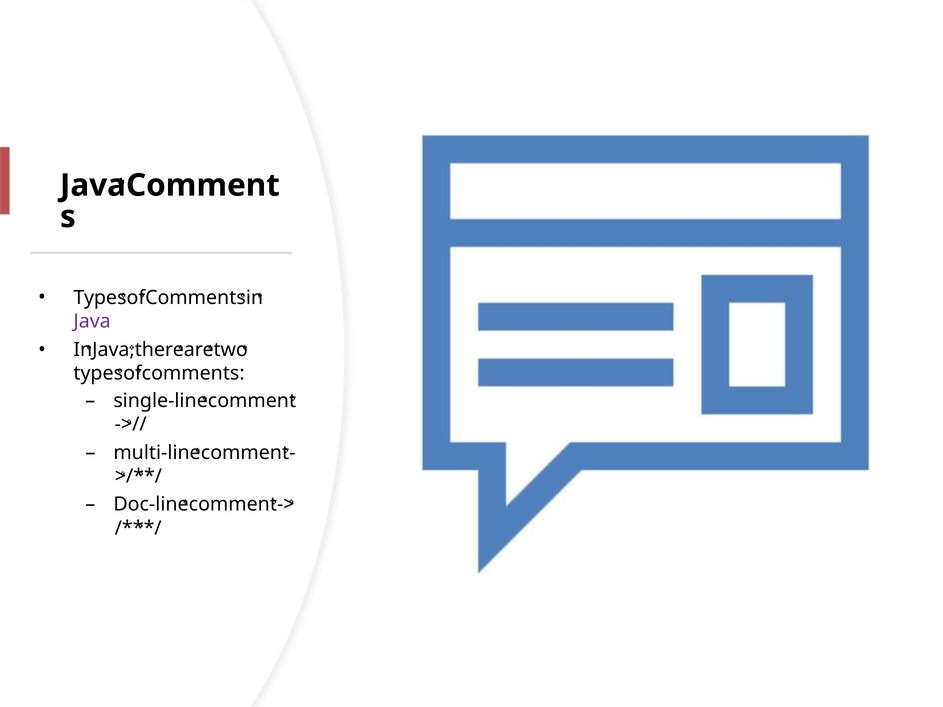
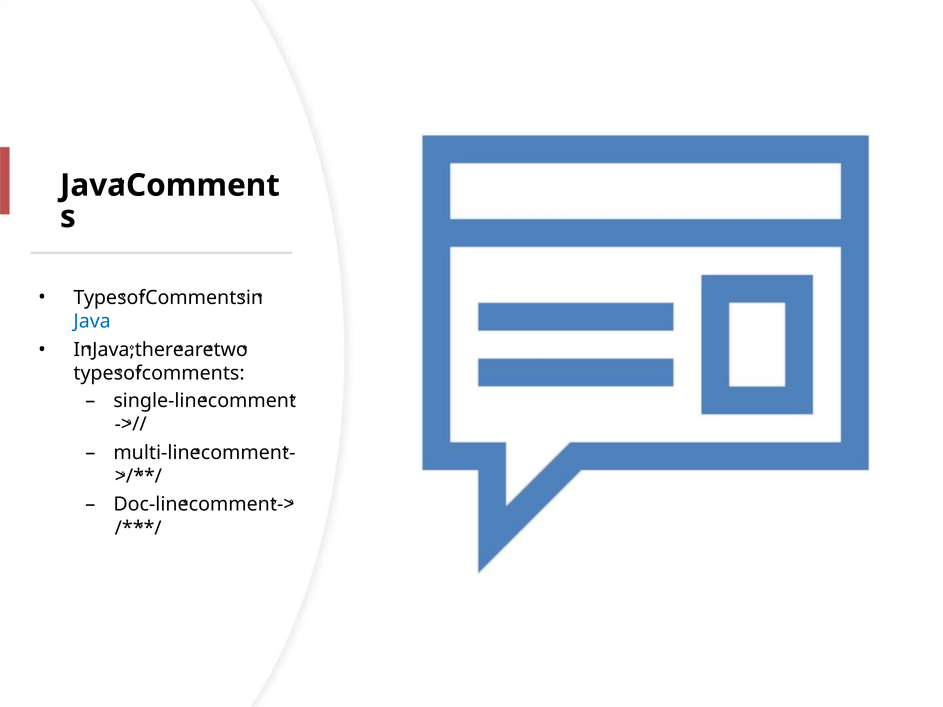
Java colour: purple -> blue (92, 321)
